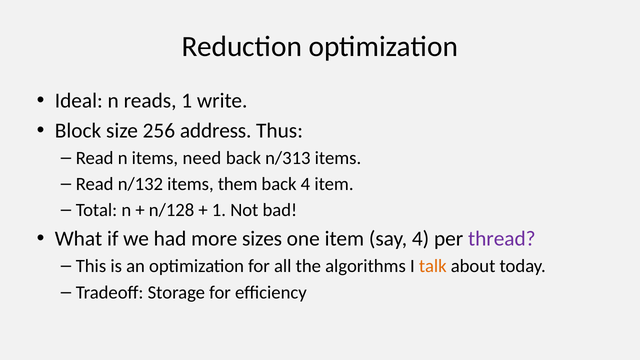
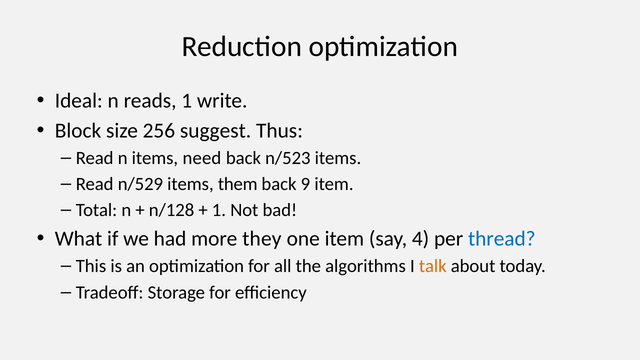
address: address -> suggest (216, 131)
n/313: n/313 -> n/523 (288, 158)
n/132: n/132 -> n/529 (140, 184)
back 4: 4 -> 9 (305, 184)
sizes: sizes -> they (262, 239)
thread colour: purple -> blue (502, 239)
